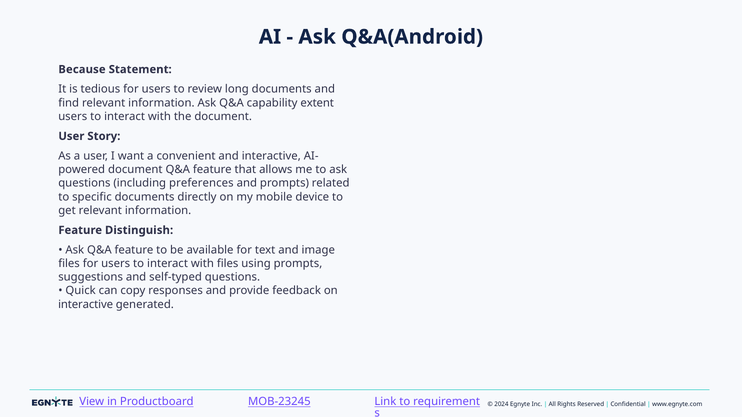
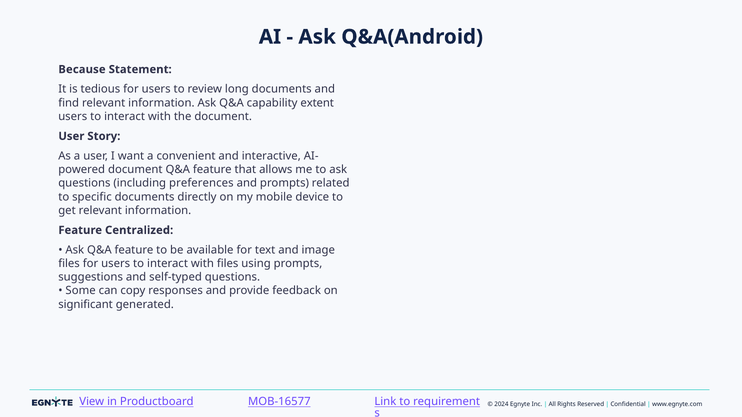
Distinguish: Distinguish -> Centralized (139, 230)
Quick: Quick -> Some (81, 291)
interactive: interactive -> significant (86, 305)
MOB-23245: MOB-23245 -> MOB-16577 (279, 402)
